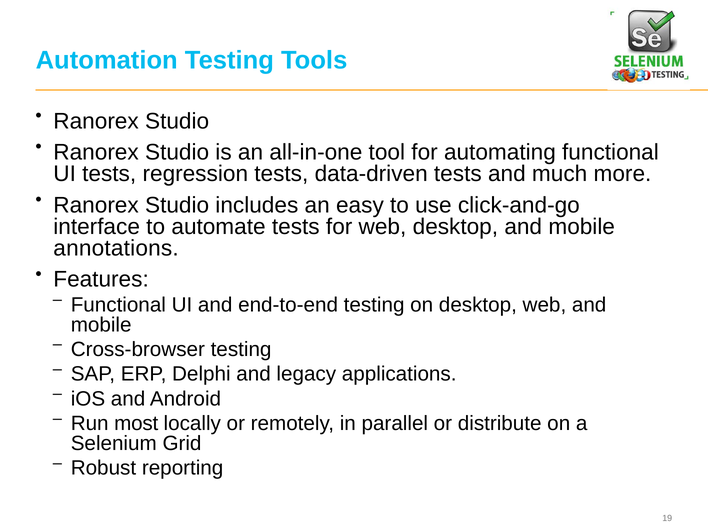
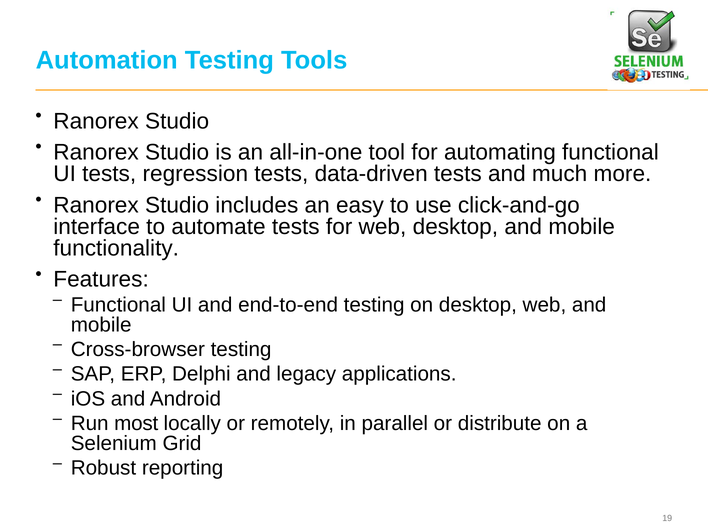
annotations: annotations -> functionality (116, 248)
